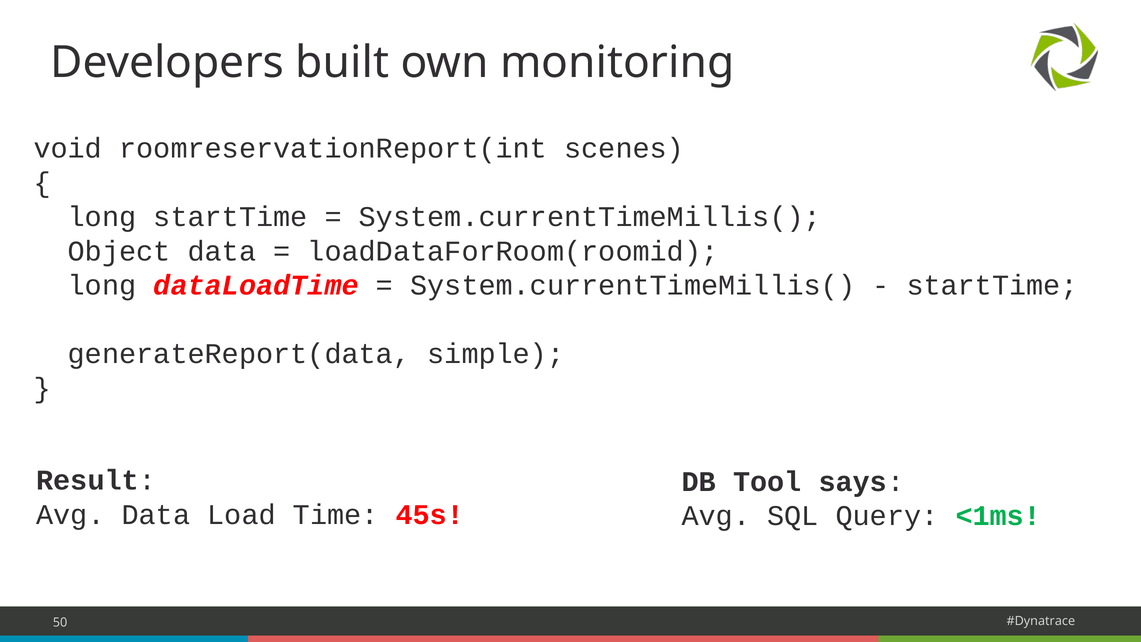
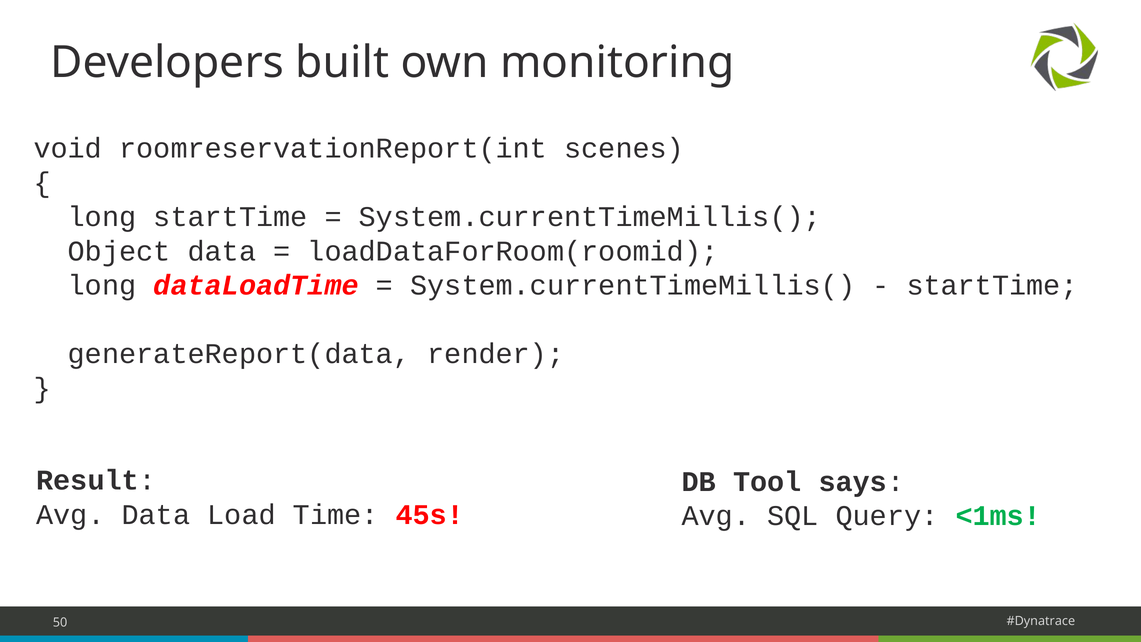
simple: simple -> render (496, 354)
